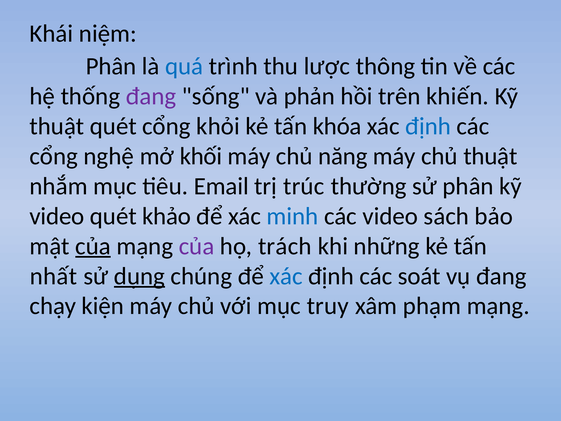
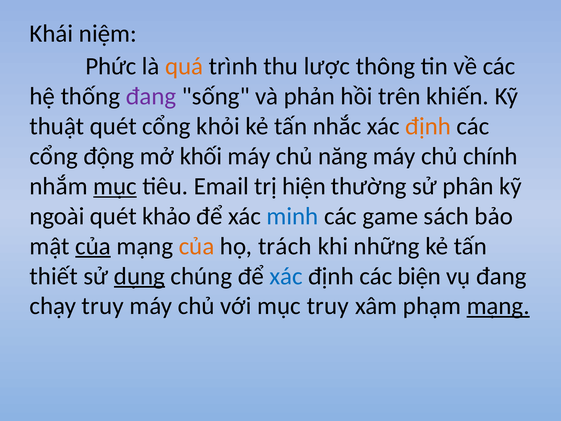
Phân: Phân -> Phức (111, 66)
quá colour: blue -> orange (184, 66)
khóa: khóa -> nhắc (337, 126)
định colour: blue -> orange (428, 126)
nghệ: nghệ -> động (109, 156)
chủ thuật: thuật -> chính (490, 156)
mục underline: none -> present (115, 186)
trúc: trúc -> hiện (304, 186)
video: video -> ngoài (57, 216)
các video: video -> game (390, 216)
của colour: purple -> orange (197, 246)
nhất: nhất -> thiết (54, 276)
soát: soát -> biện (419, 276)
chạy kiện: kiện -> truy (103, 306)
mạng underline: none -> present (498, 306)
